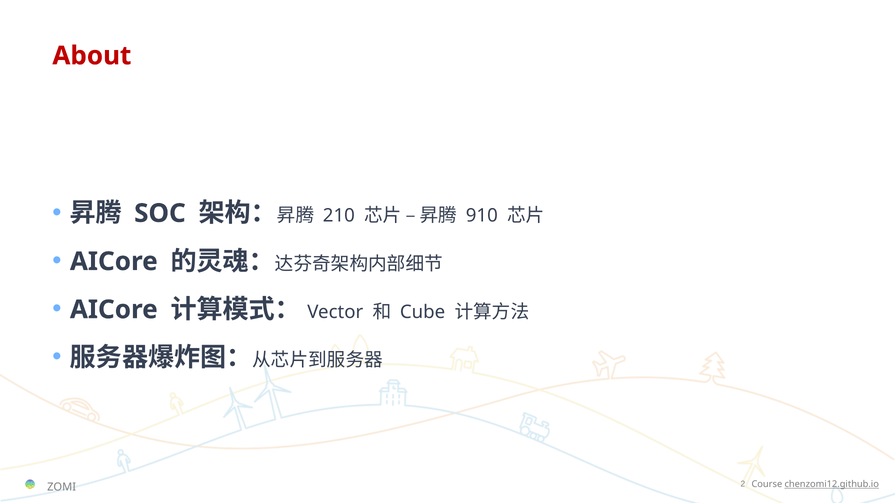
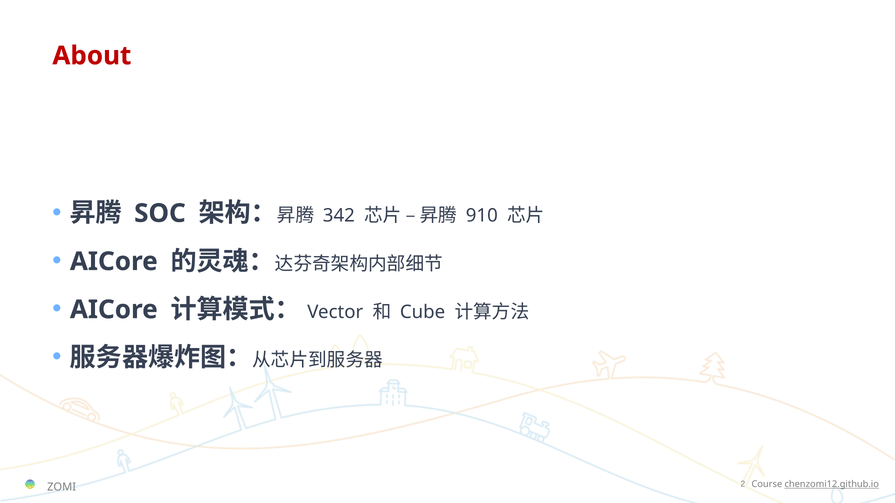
210: 210 -> 342 (339, 216)
